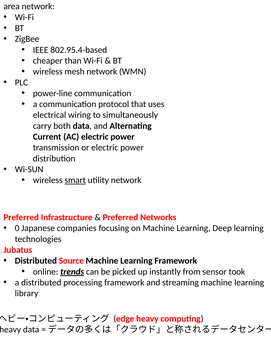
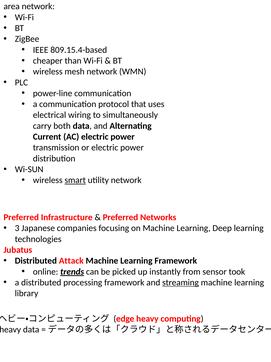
802.95.4-based: 802.95.4-based -> 809.15.4-based (79, 50)
0: 0 -> 3 (17, 228)
Source: Source -> Attack (71, 260)
streaming underline: none -> present (181, 282)
